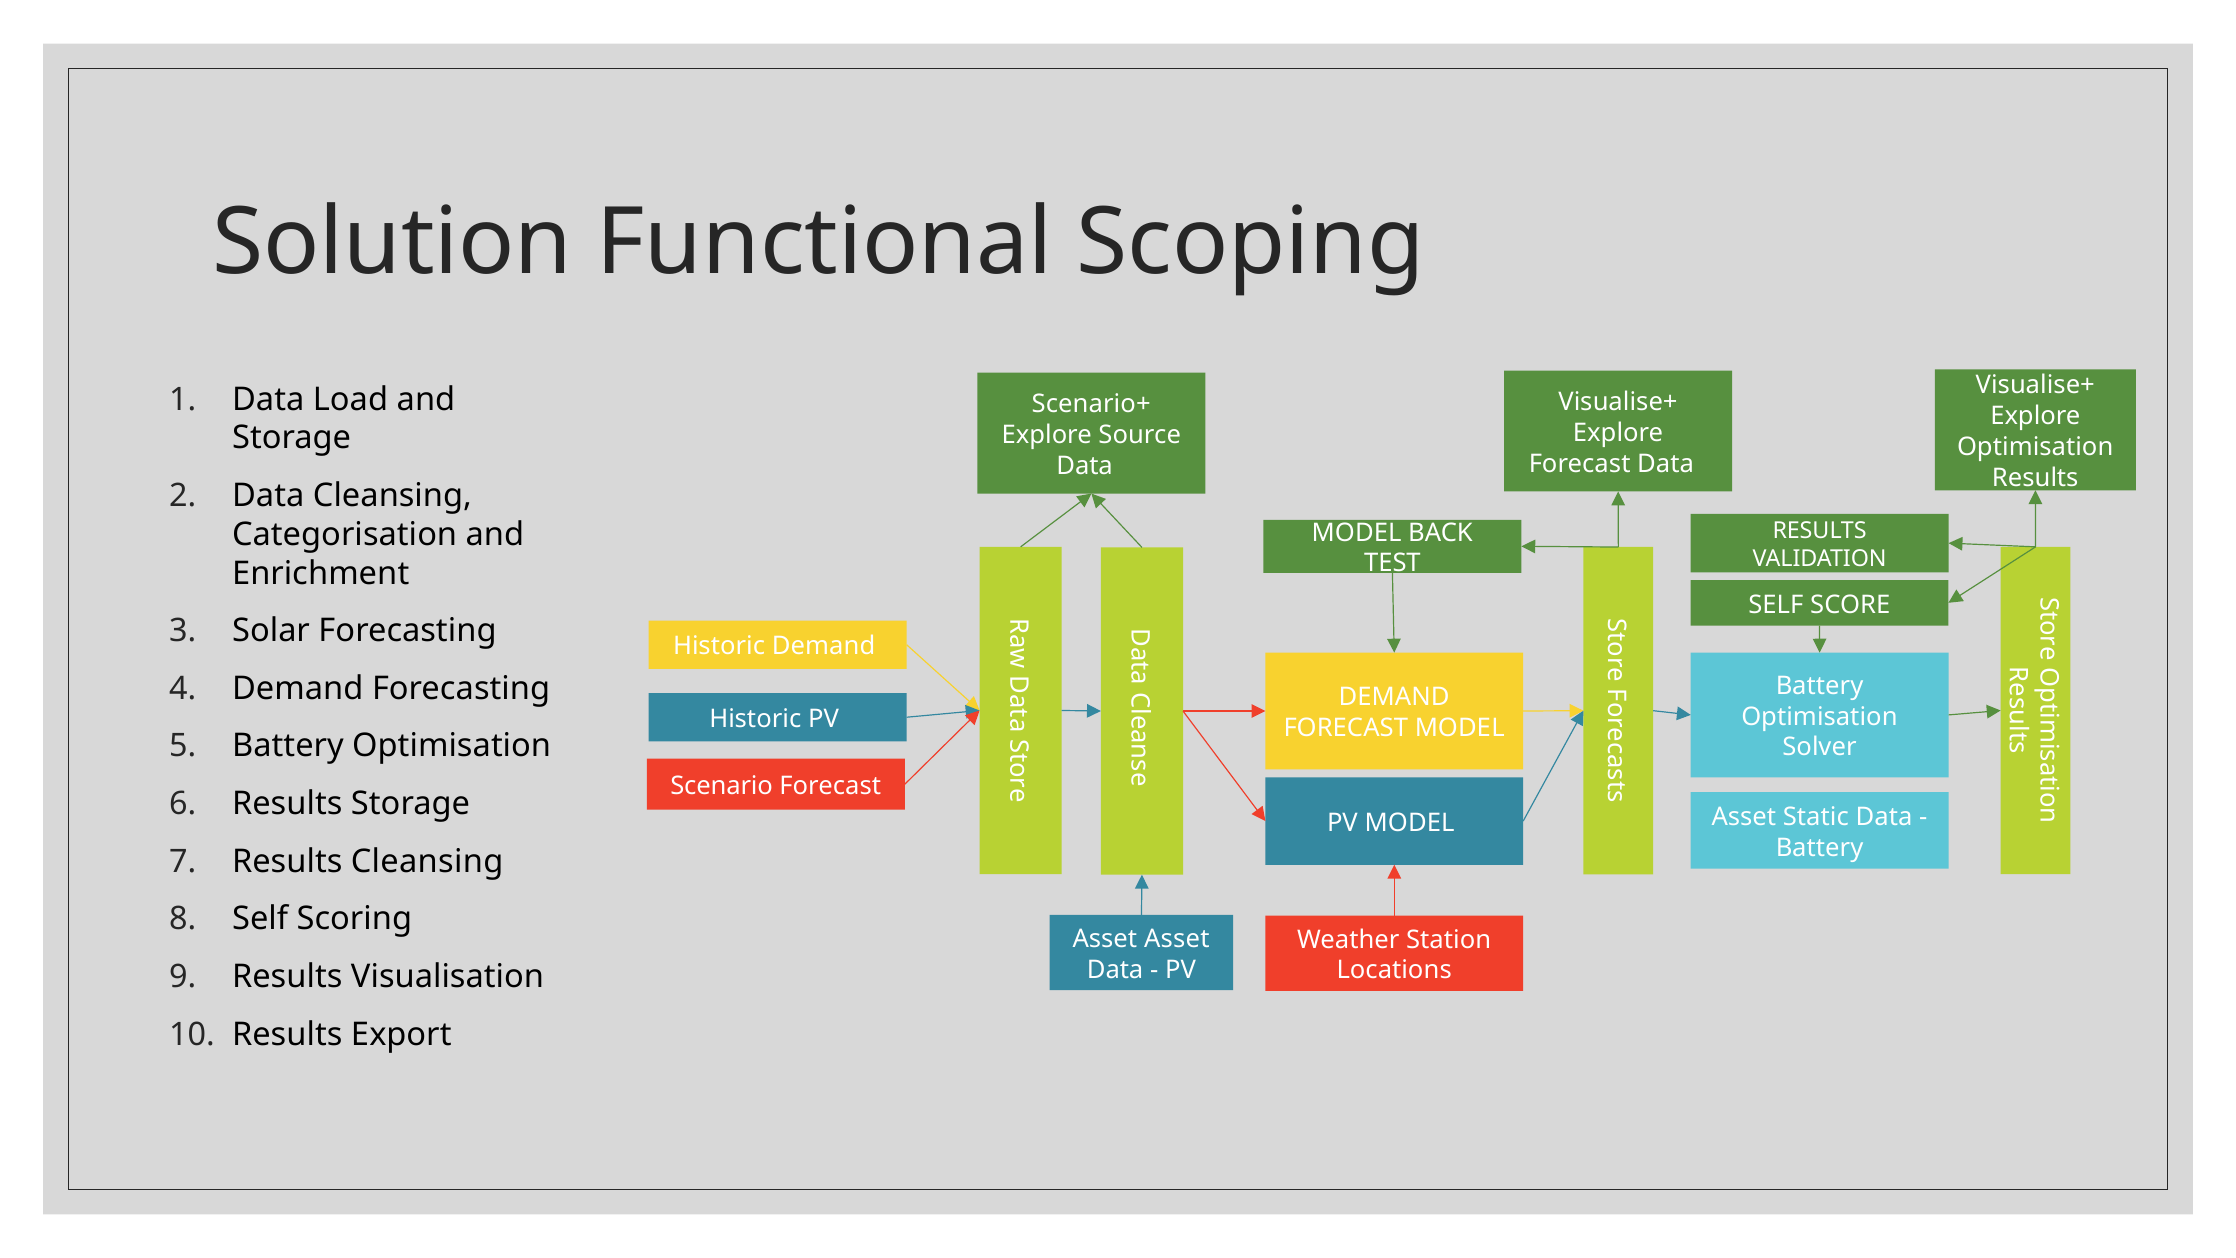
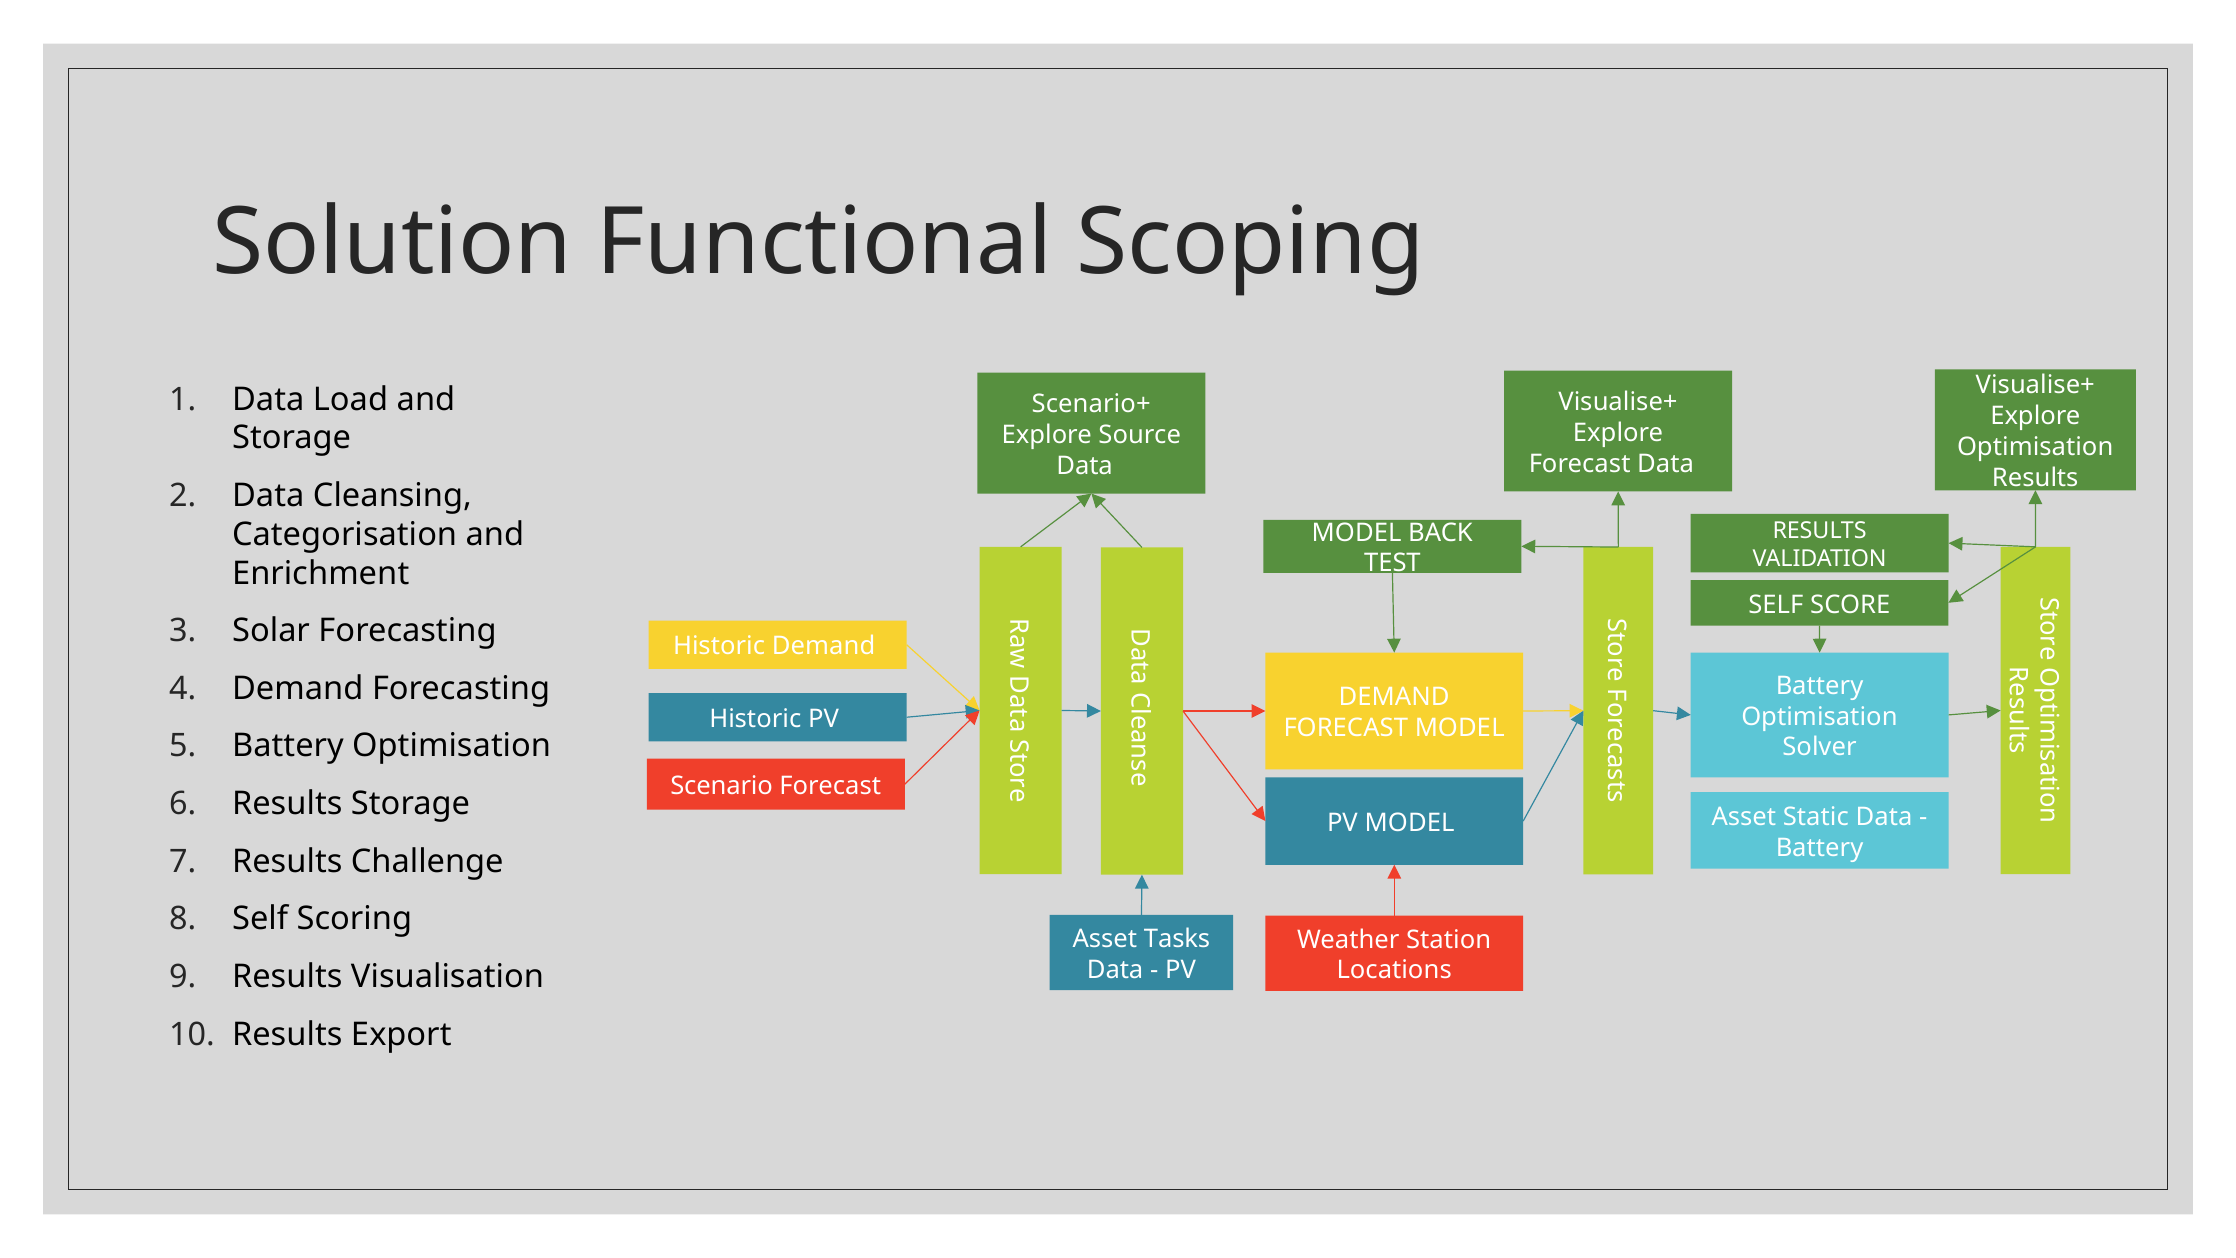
Results Cleansing: Cleansing -> Challenge (427, 861)
Asset Asset: Asset -> Tasks (1177, 939)
